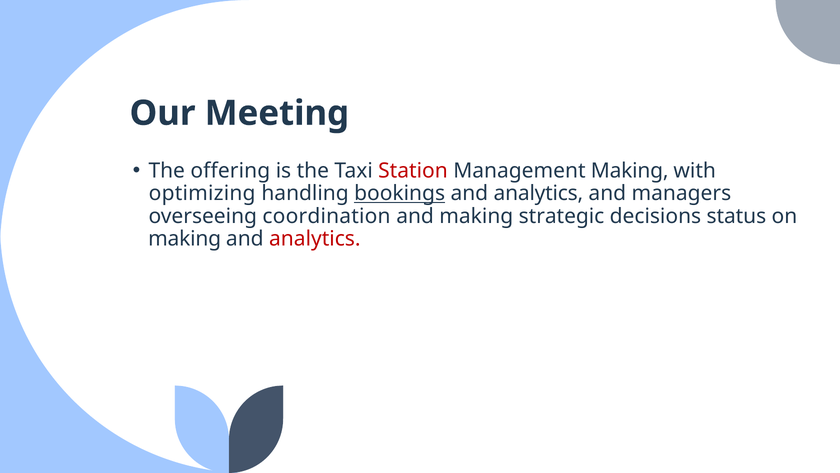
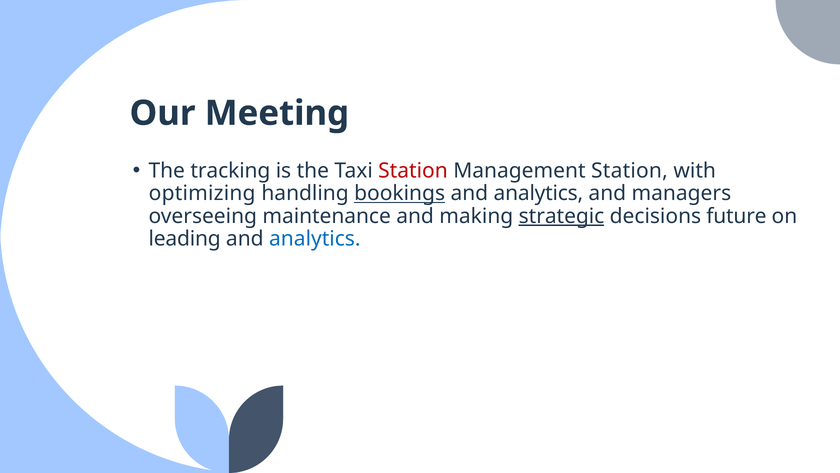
offering: offering -> tracking (230, 171)
Management Making: Making -> Station (629, 171)
coordination: coordination -> maintenance (327, 216)
strategic underline: none -> present (561, 216)
status: status -> future (736, 216)
making: making -> leading (185, 239)
analytics colour: red -> blue (315, 239)
